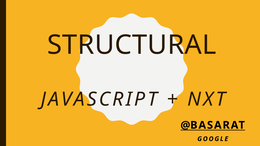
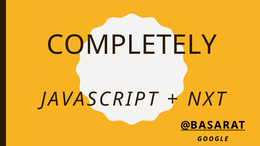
STRUCTURAL: STRUCTURAL -> COMPLETELY (132, 45)
